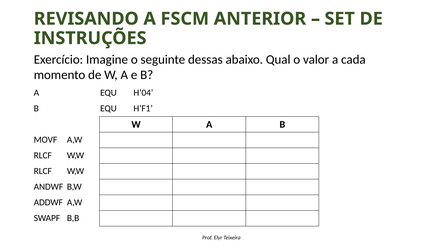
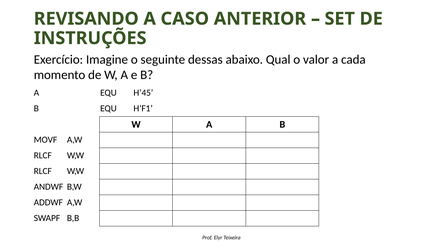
FSCM: FSCM -> CASO (185, 19)
H’04: H’04 -> H’45 (143, 93)
